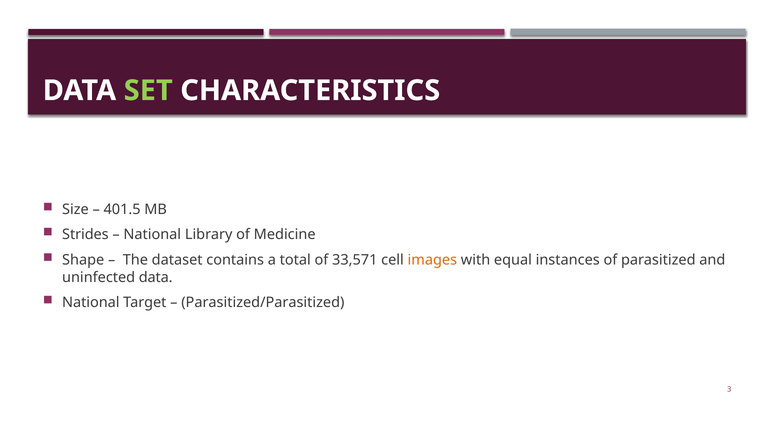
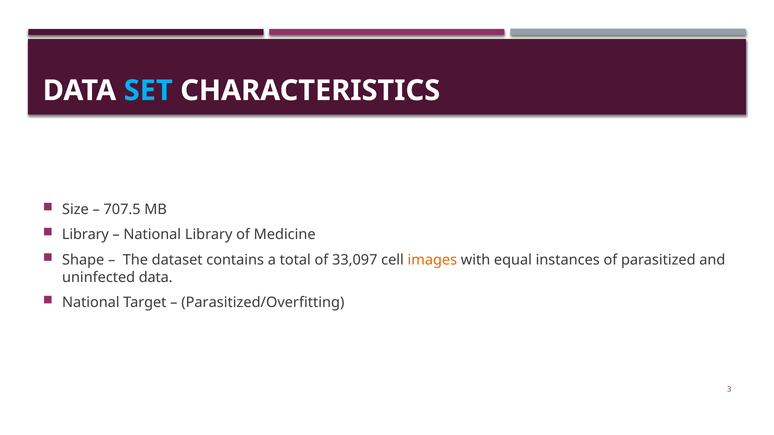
SET colour: light green -> light blue (148, 91)
401.5: 401.5 -> 707.5 (122, 210)
Strides: Strides -> Library (85, 235)
33,571: 33,571 -> 33,097 (355, 260)
Parasitized/Parasitized: Parasitized/Parasitized -> Parasitized/Overfitting (263, 303)
